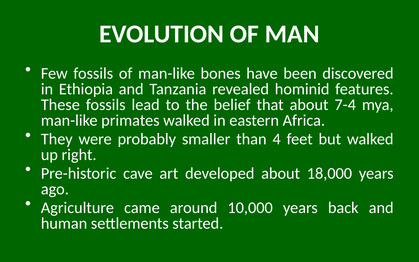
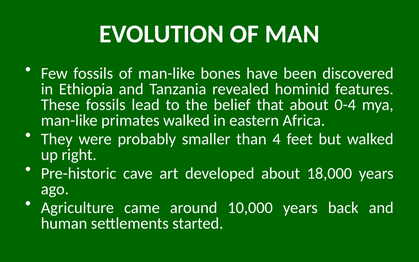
7-4: 7-4 -> 0-4 (345, 105)
